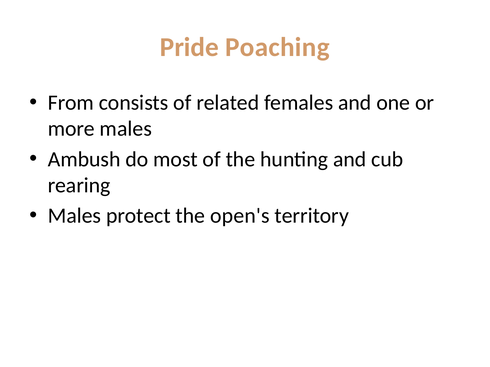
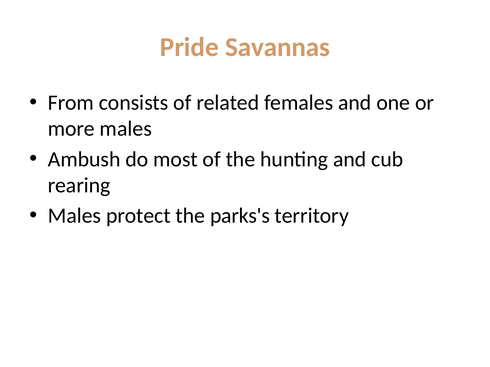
Poaching: Poaching -> Savannas (278, 47)
open's: open's -> parks's (240, 216)
